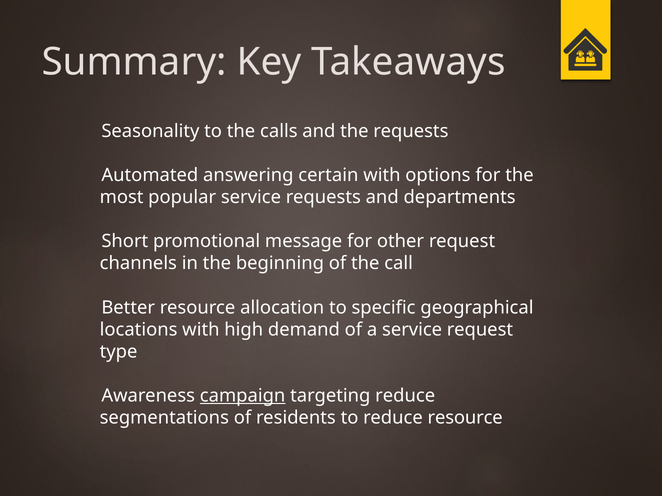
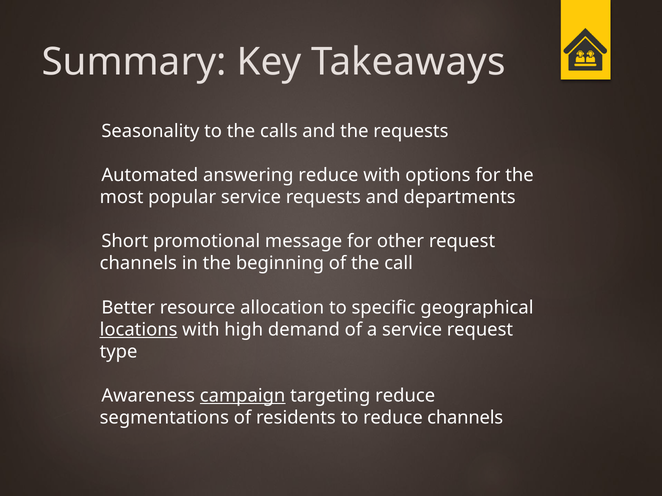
answering certain: certain -> reduce (328, 175)
locations underline: none -> present (139, 330)
reduce resource: resource -> channels (465, 418)
